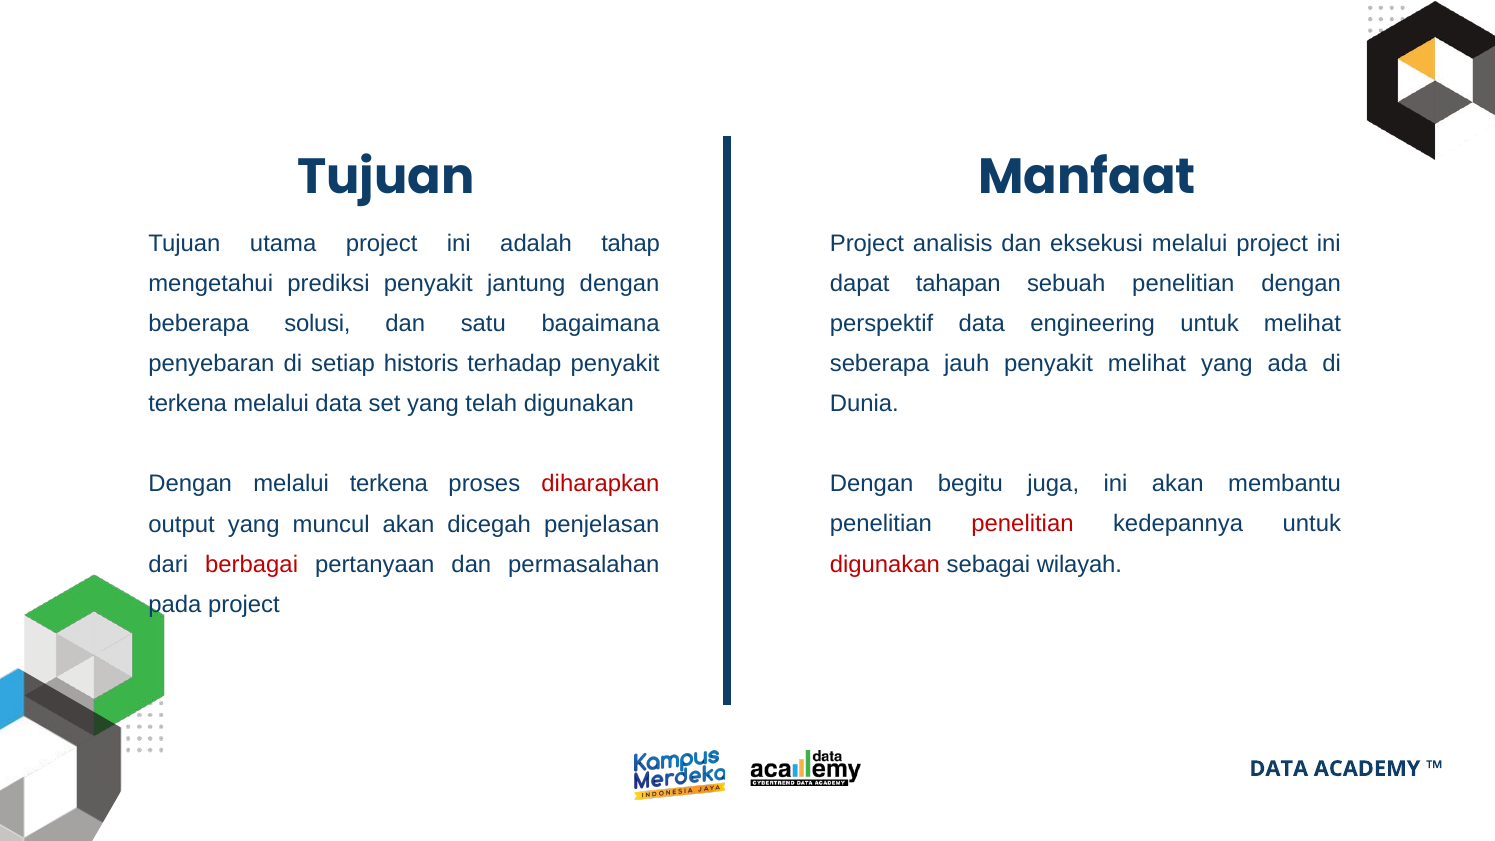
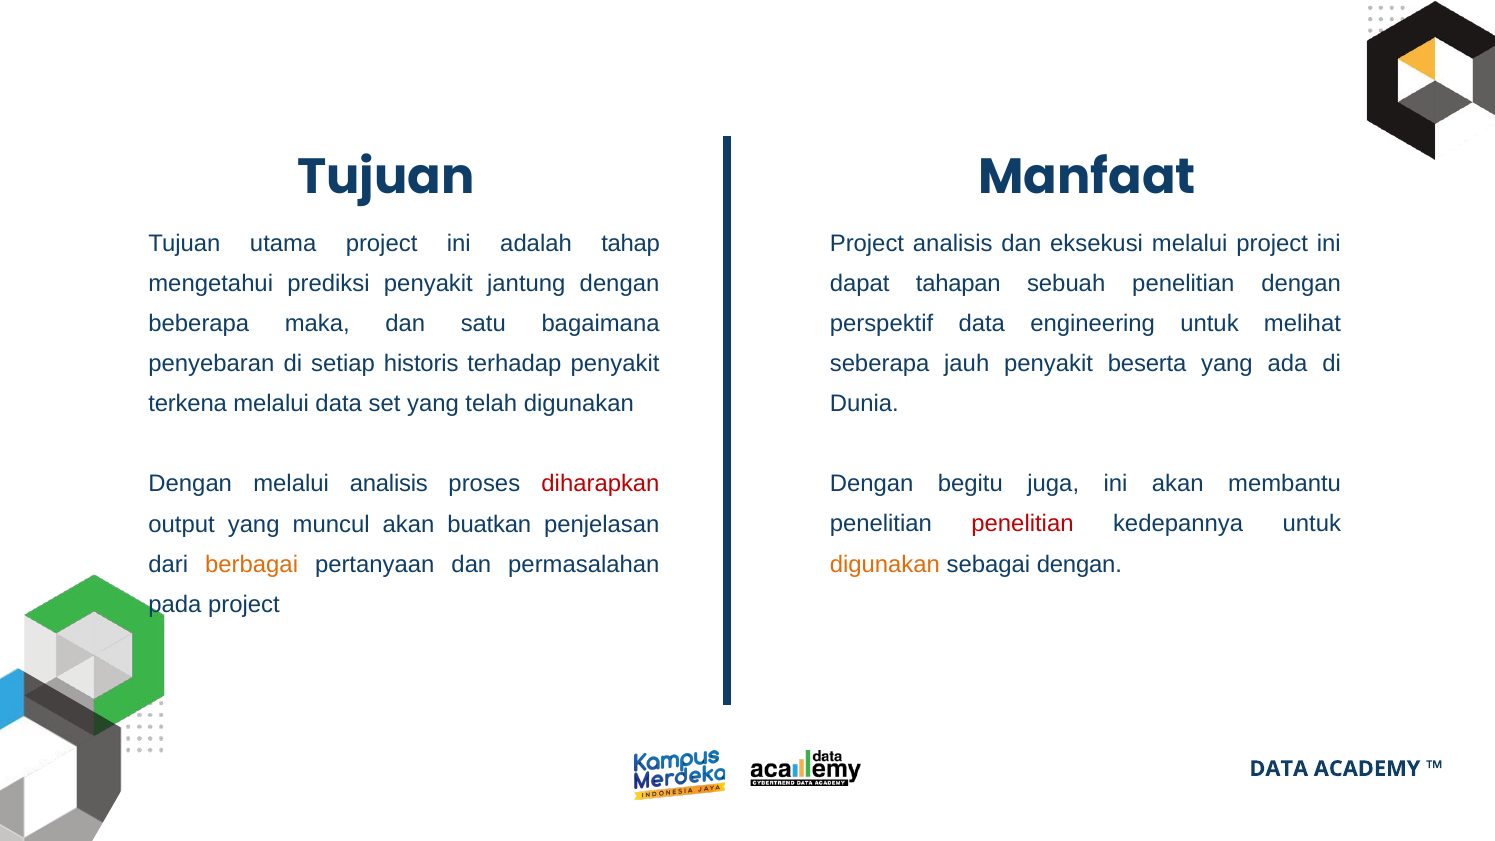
solusi: solusi -> maka (317, 324)
penyakit melihat: melihat -> beserta (1147, 364)
melalui terkena: terkena -> analisis (389, 484)
dicegah: dicegah -> buatkan (489, 524)
digunakan colour: red -> orange (885, 564)
sebagai wilayah: wilayah -> dengan (1079, 564)
berbagai colour: red -> orange (252, 564)
